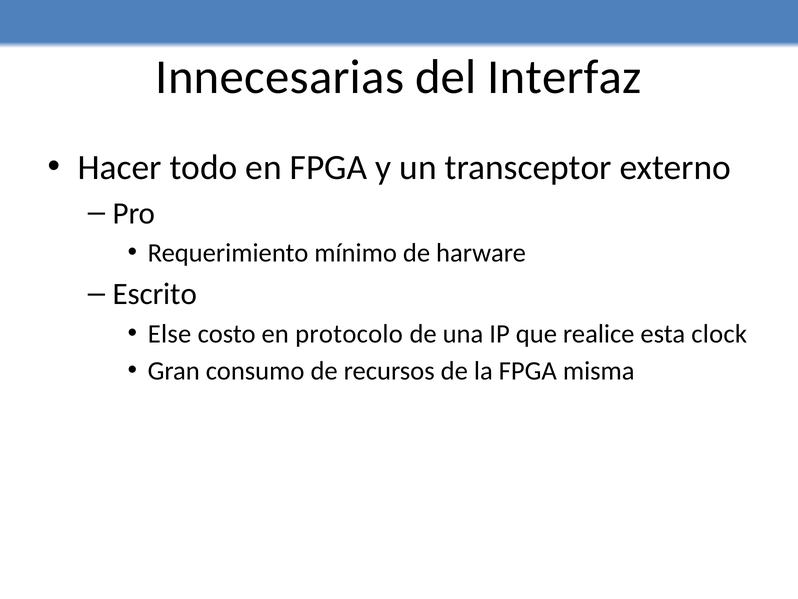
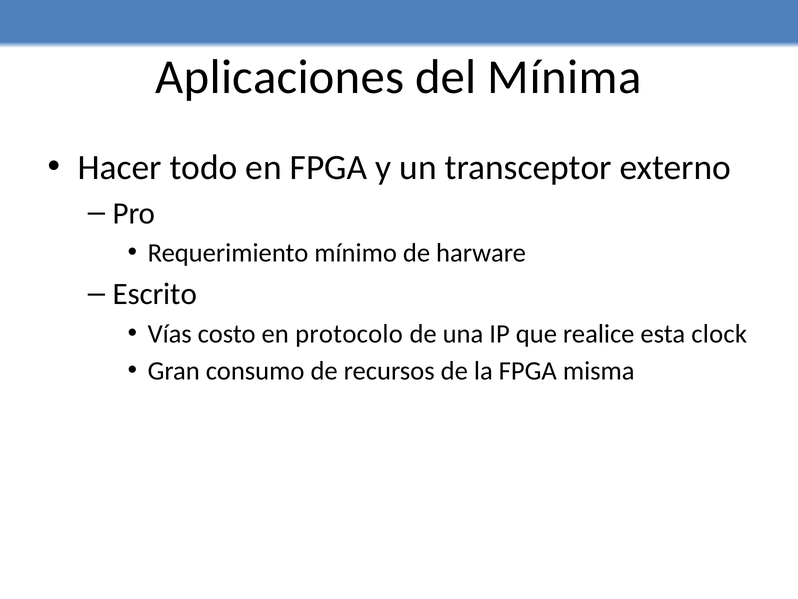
Innecesarias: Innecesarias -> Aplicaciones (280, 77)
Interfaz: Interfaz -> Mínima (564, 77)
Else: Else -> Vías (170, 334)
